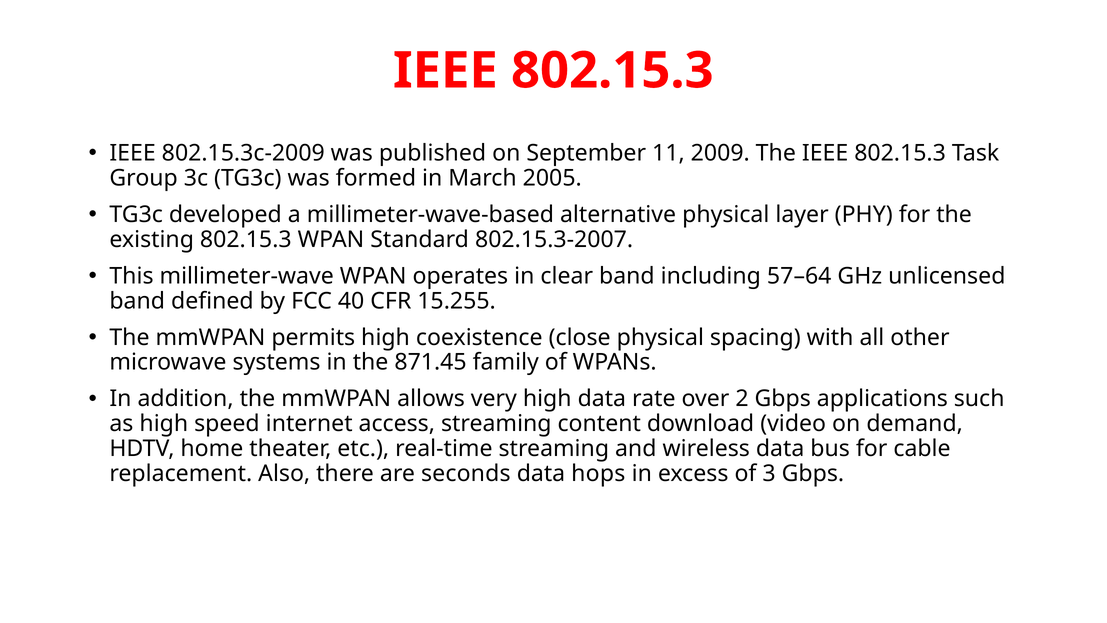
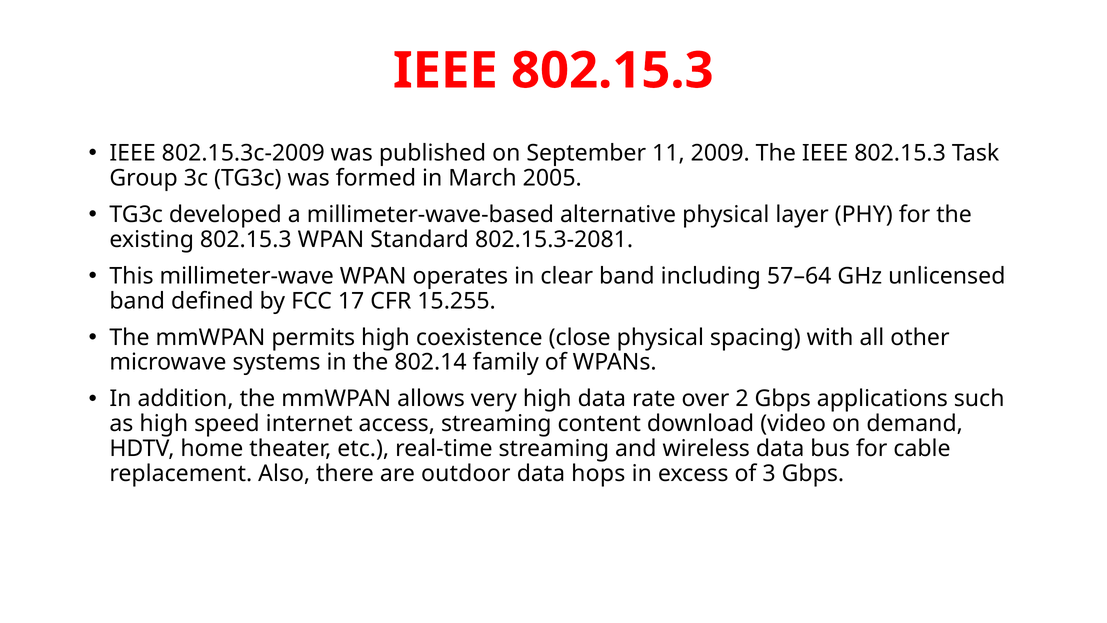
802.15.3-2007: 802.15.3-2007 -> 802.15.3-2081 (554, 239)
40: 40 -> 17 (351, 301)
871.45: 871.45 -> 802.14 (431, 362)
seconds: seconds -> outdoor (466, 473)
